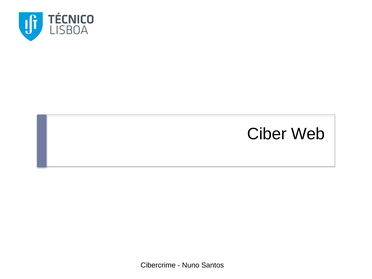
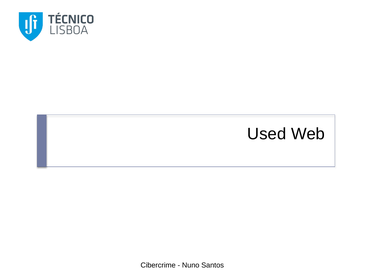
Ciber: Ciber -> Used (267, 134)
